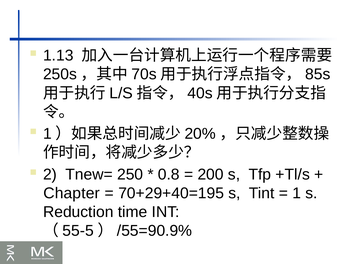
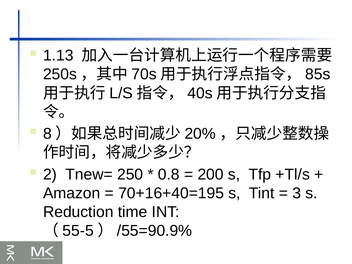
1: 1 -> 8 (47, 134)
Chapter: Chapter -> Amazon (72, 193)
70+29+40=195: 70+29+40=195 -> 70+16+40=195 (171, 193)
1: 1 -> 3 (297, 193)
